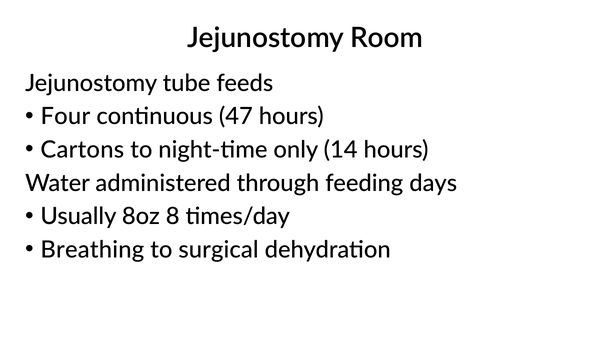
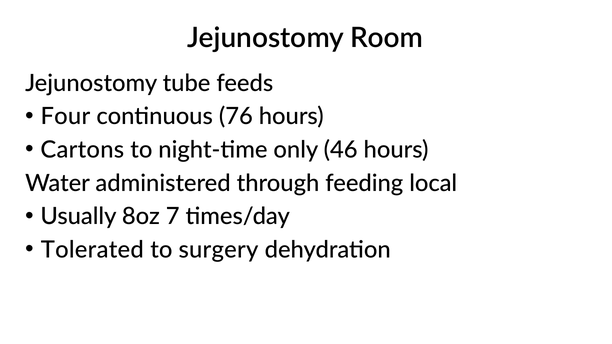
47: 47 -> 76 (236, 117)
14: 14 -> 46 (341, 150)
days: days -> local (433, 183)
8: 8 -> 7 (173, 217)
Breathing: Breathing -> Tolerated (92, 250)
surgical: surgical -> surgery (218, 250)
